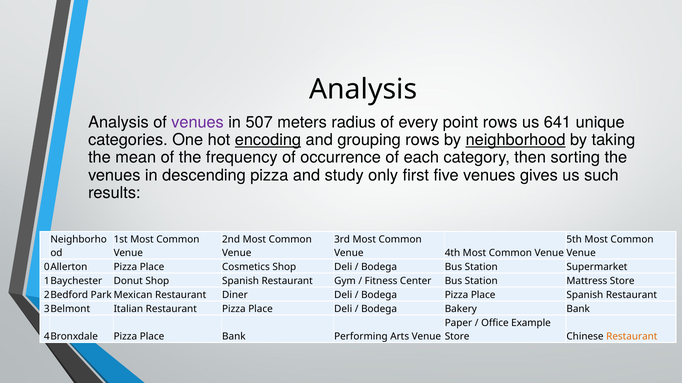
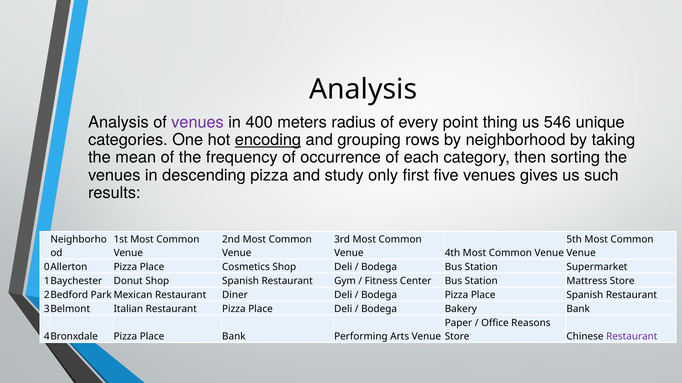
507: 507 -> 400 (259, 123)
point rows: rows -> thing (500, 123)
641: 641 -> 546 (557, 123)
neighborhood underline: present -> none (516, 140)
Example: Example -> Reasons (531, 323)
Restaurant colour: orange -> purple (632, 337)
